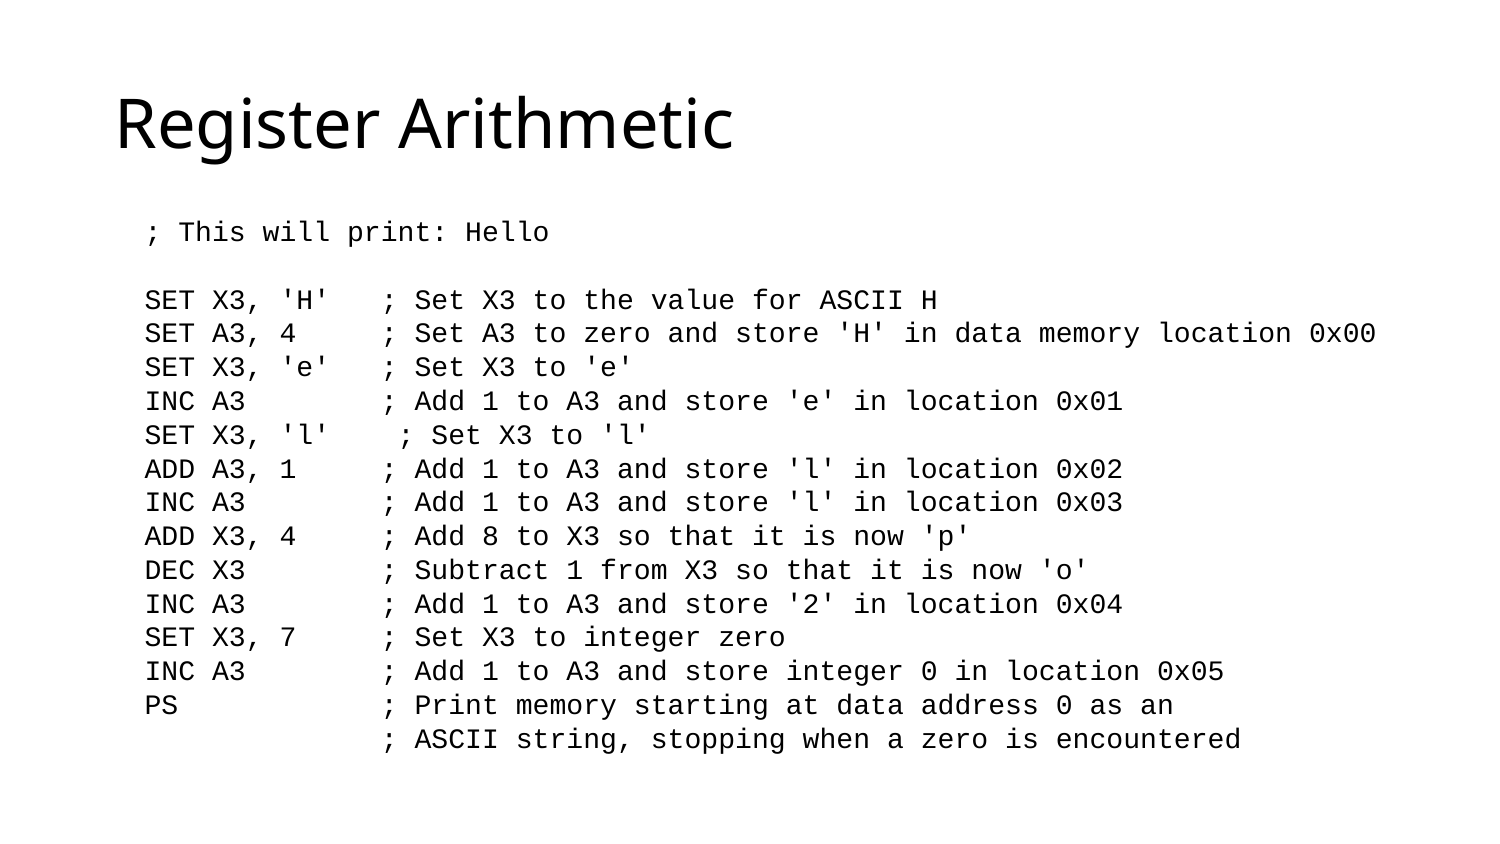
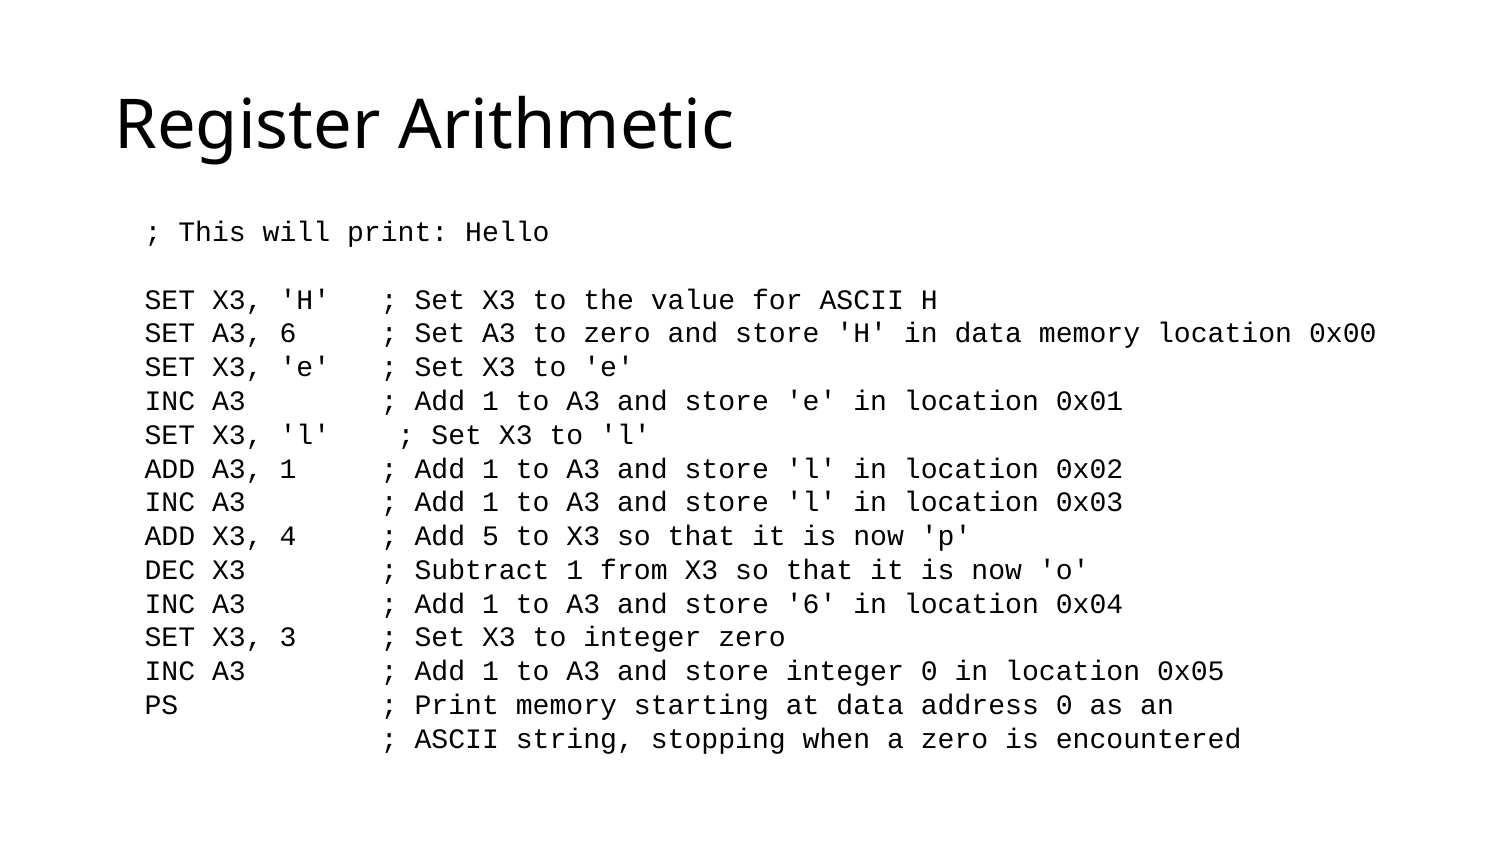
A3 4: 4 -> 6 (288, 334)
8: 8 -> 5 (490, 536)
store 2: 2 -> 6 (811, 604)
7: 7 -> 3 (288, 637)
